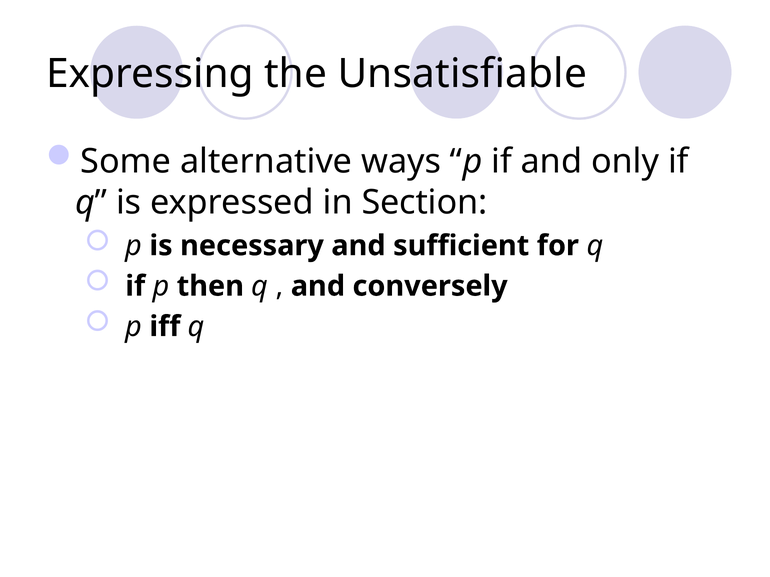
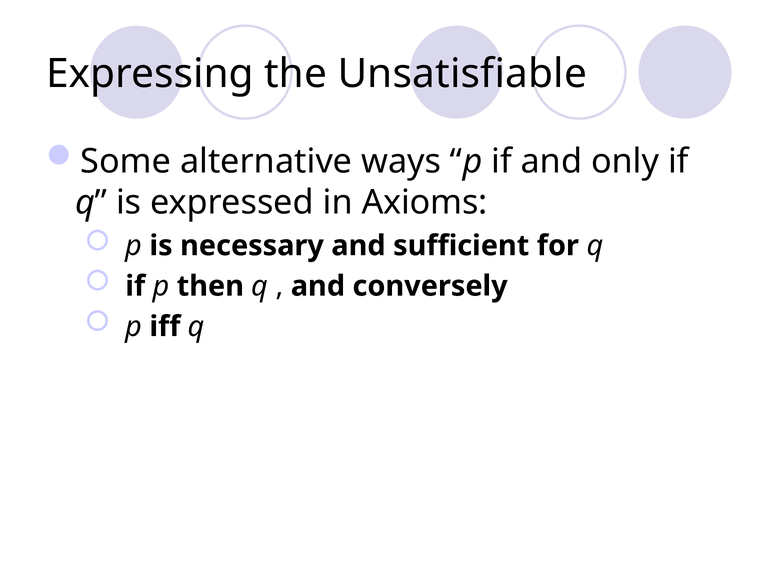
Section: Section -> Axioms (424, 203)
